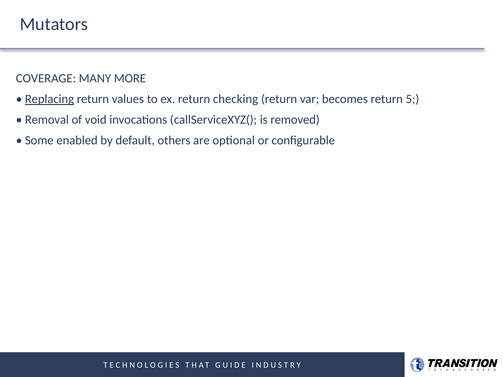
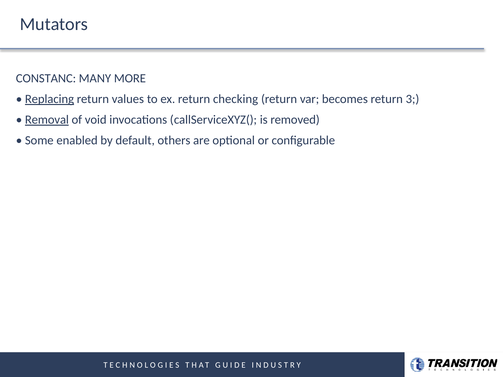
COVERAGE: COVERAGE -> CONSTANC (46, 78)
5: 5 -> 3 (412, 99)
Removal underline: none -> present (47, 120)
